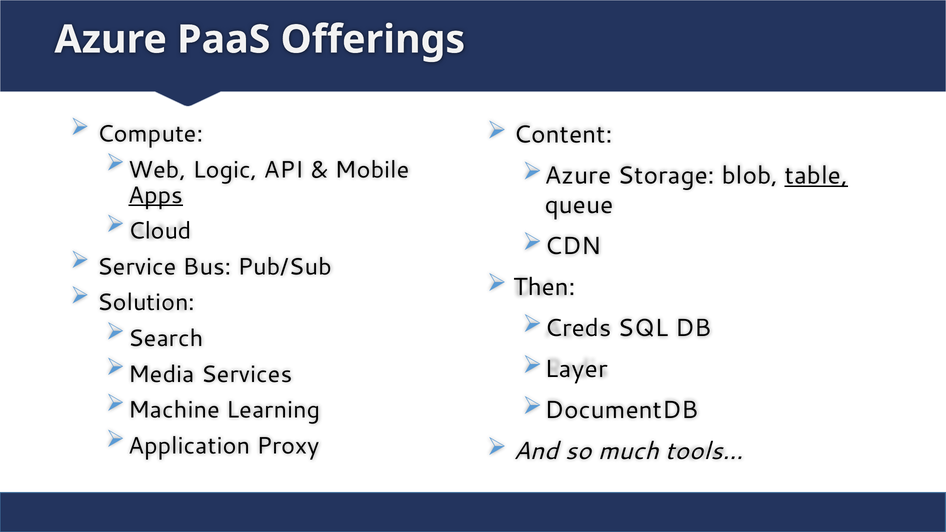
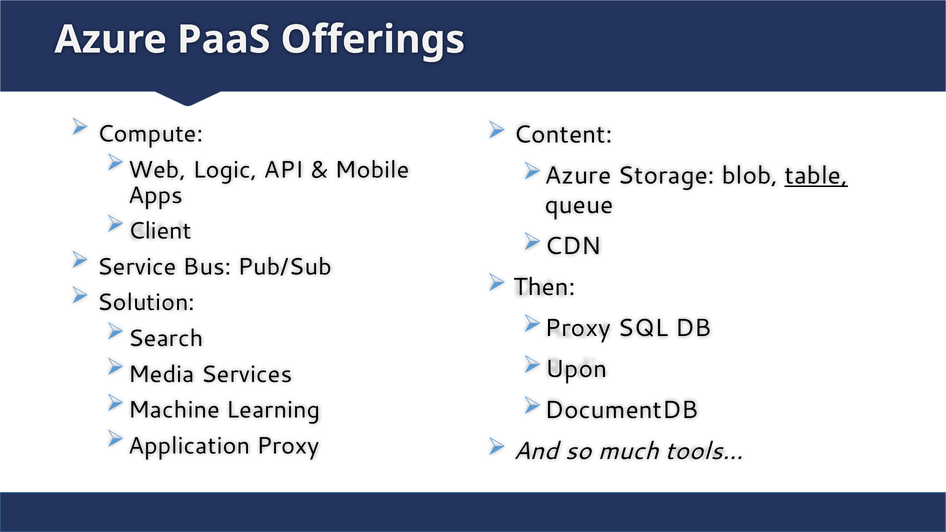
Apps underline: present -> none (156, 195)
Cloud: Cloud -> Client (160, 231)
Creds: Creds -> Proxy (578, 328)
Layer: Layer -> Upon (576, 369)
